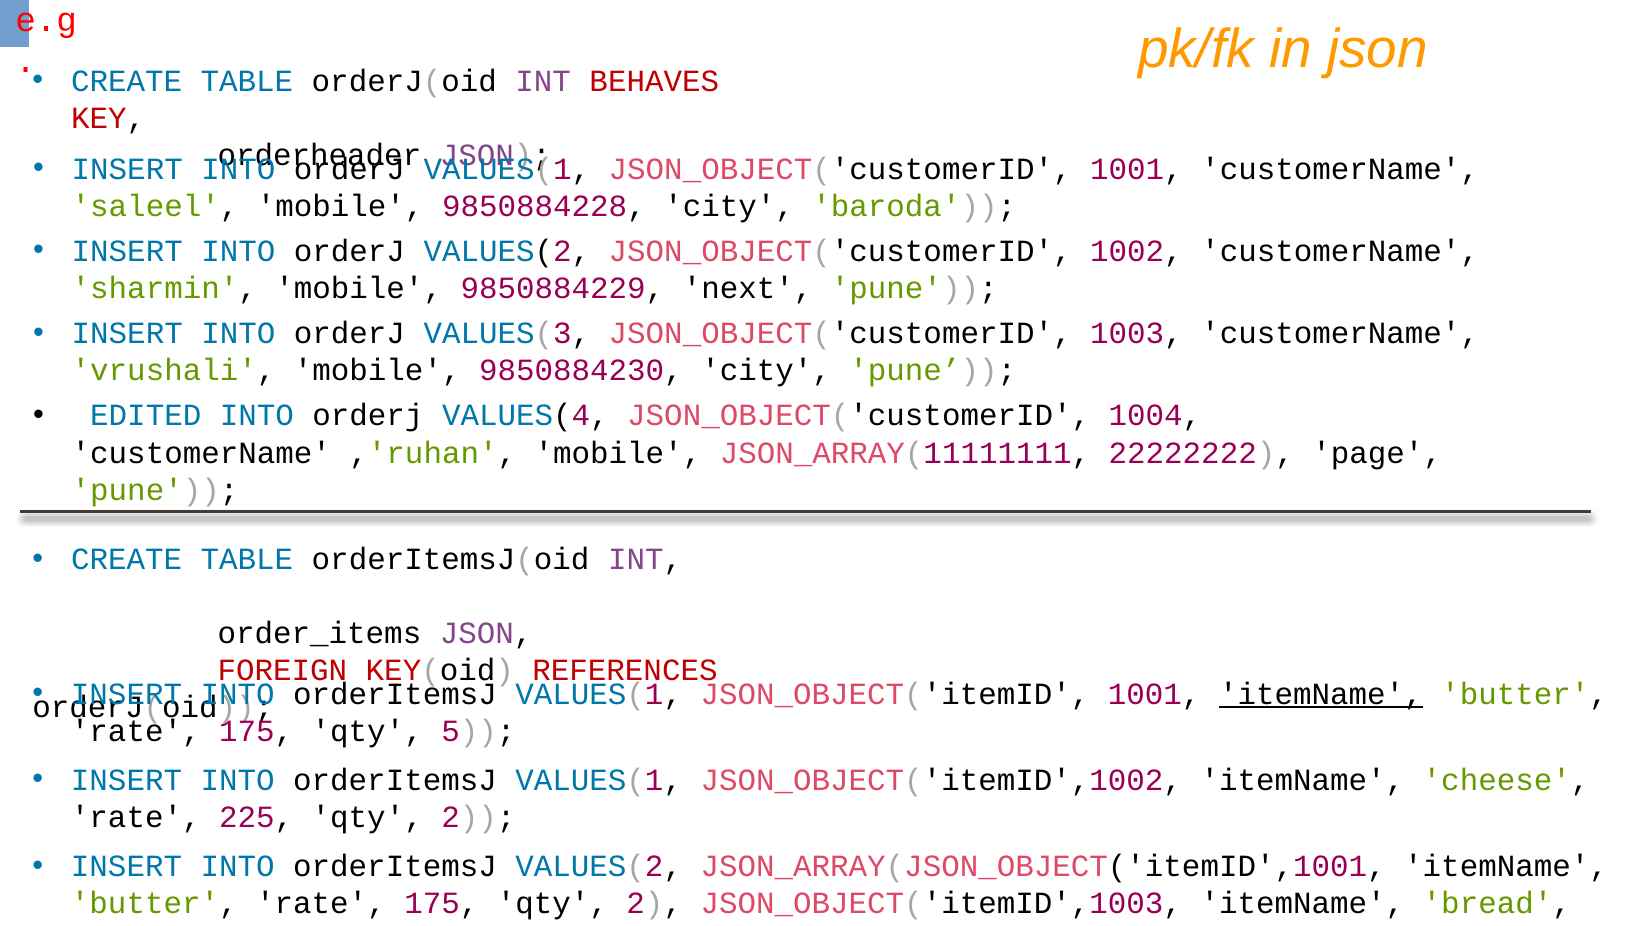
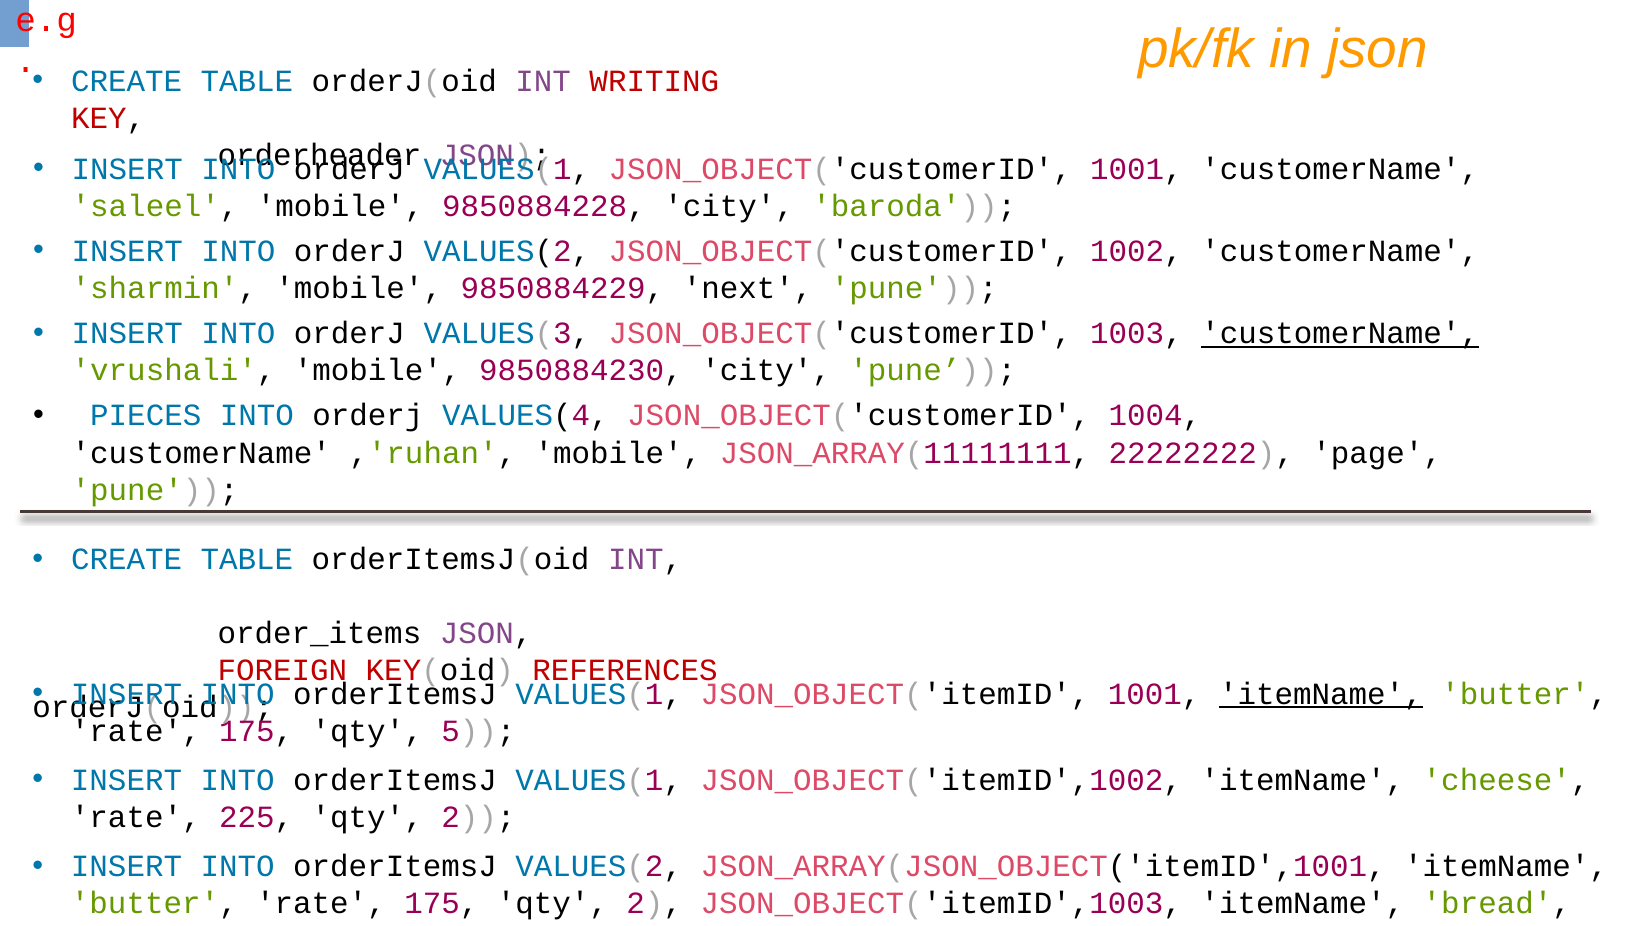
BEHAVES: BEHAVES -> WRITING (654, 81)
customerName underline: none -> present (1340, 333)
EDITED: EDITED -> PIECES (146, 416)
